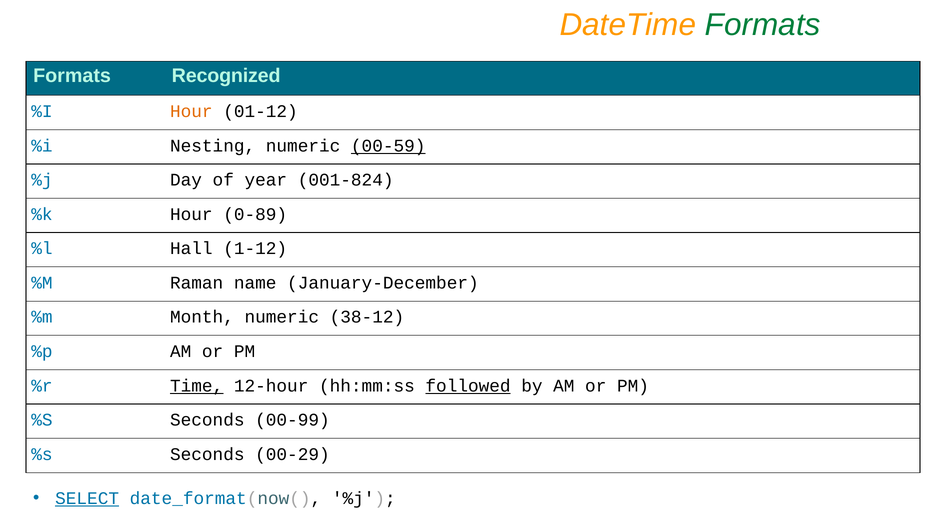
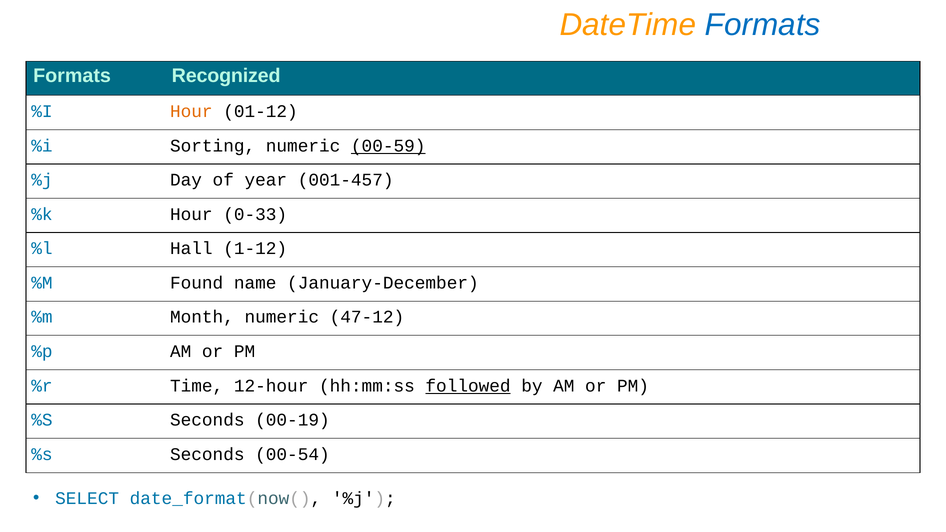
Formats colour: green -> blue (763, 25)
Nesting: Nesting -> Sorting (213, 146)
001-824: 001-824 -> 001-457 (346, 180)
0-89: 0-89 -> 0-33 (255, 214)
Raman: Raman -> Found (197, 283)
38-12: 38-12 -> 47-12 (367, 317)
Time underline: present -> none (197, 386)
00-99: 00-99 -> 00-19 (292, 420)
00-29: 00-29 -> 00-54 (292, 454)
SELECT underline: present -> none (87, 499)
